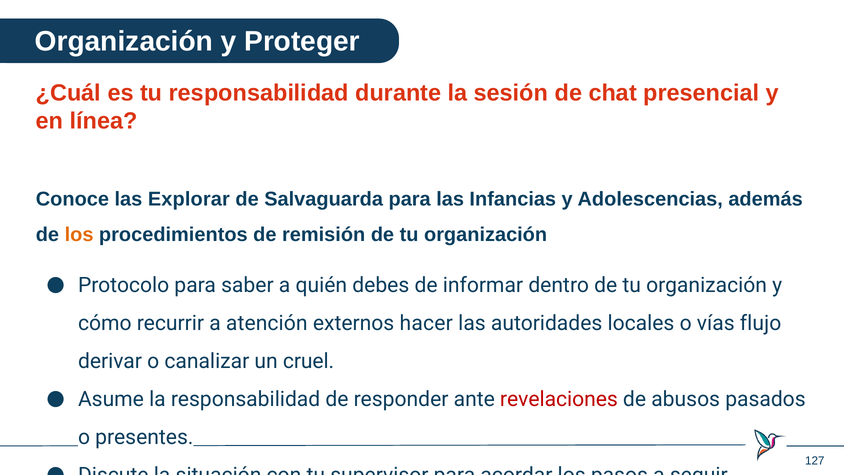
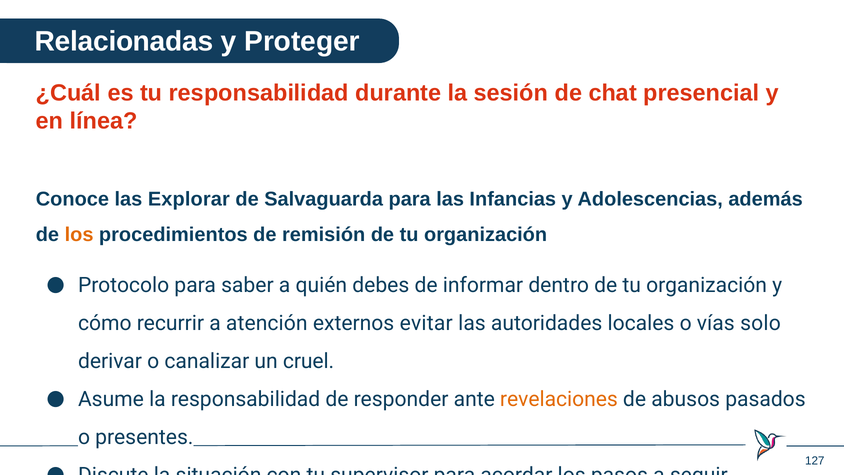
Organización: Organización -> Relacionadas (124, 41)
hacer: hacer -> evitar (426, 323)
vías flujo: flujo -> solo (760, 323)
revelaciones colour: red -> orange (559, 399)
